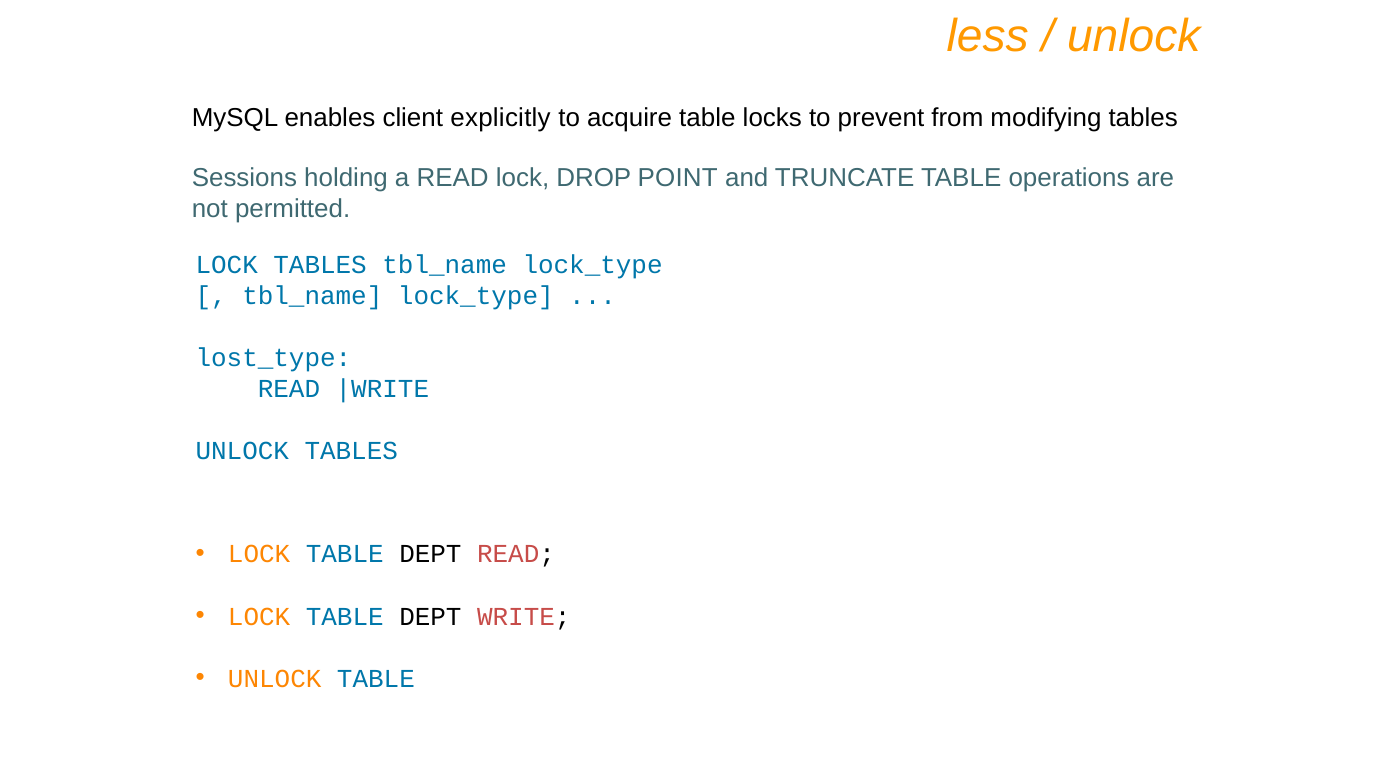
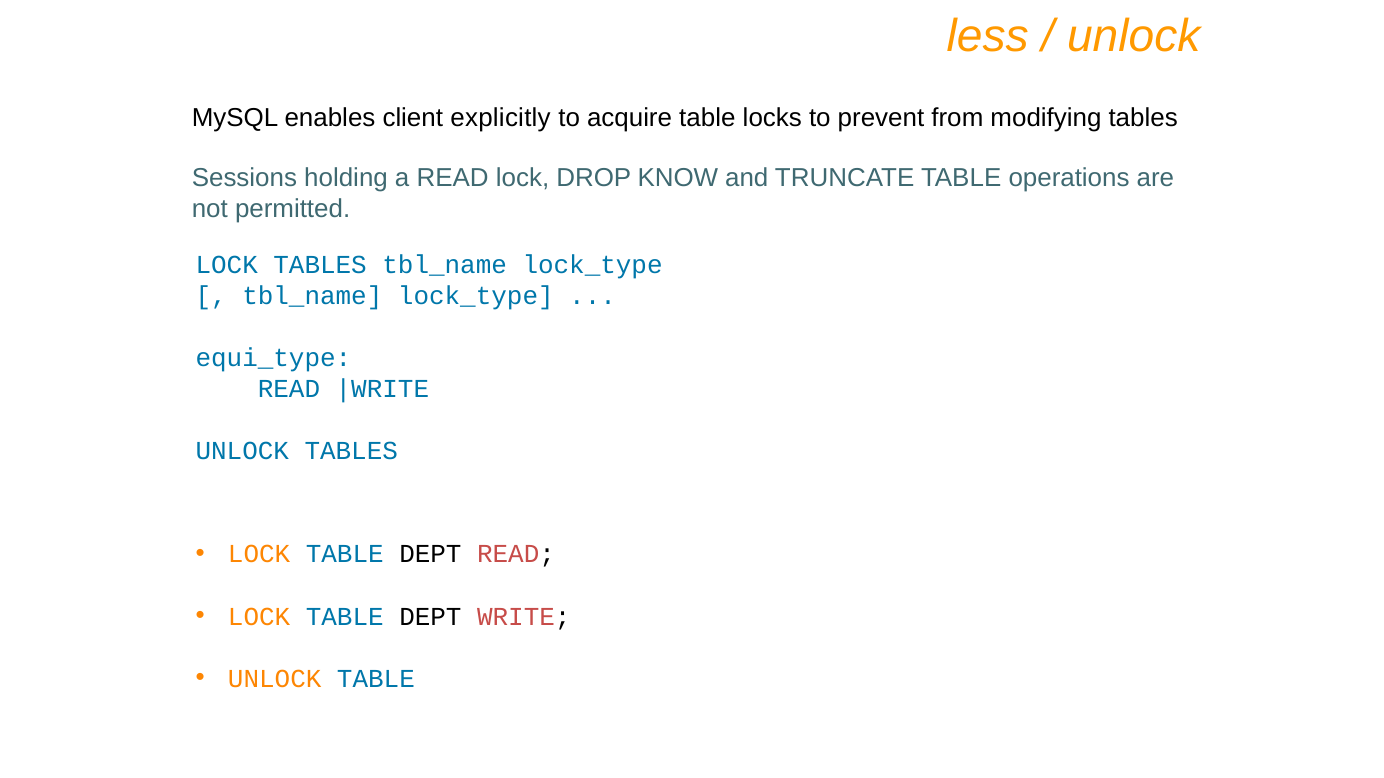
POINT: POINT -> KNOW (678, 178)
lost_type: lost_type -> equi_type (273, 358)
